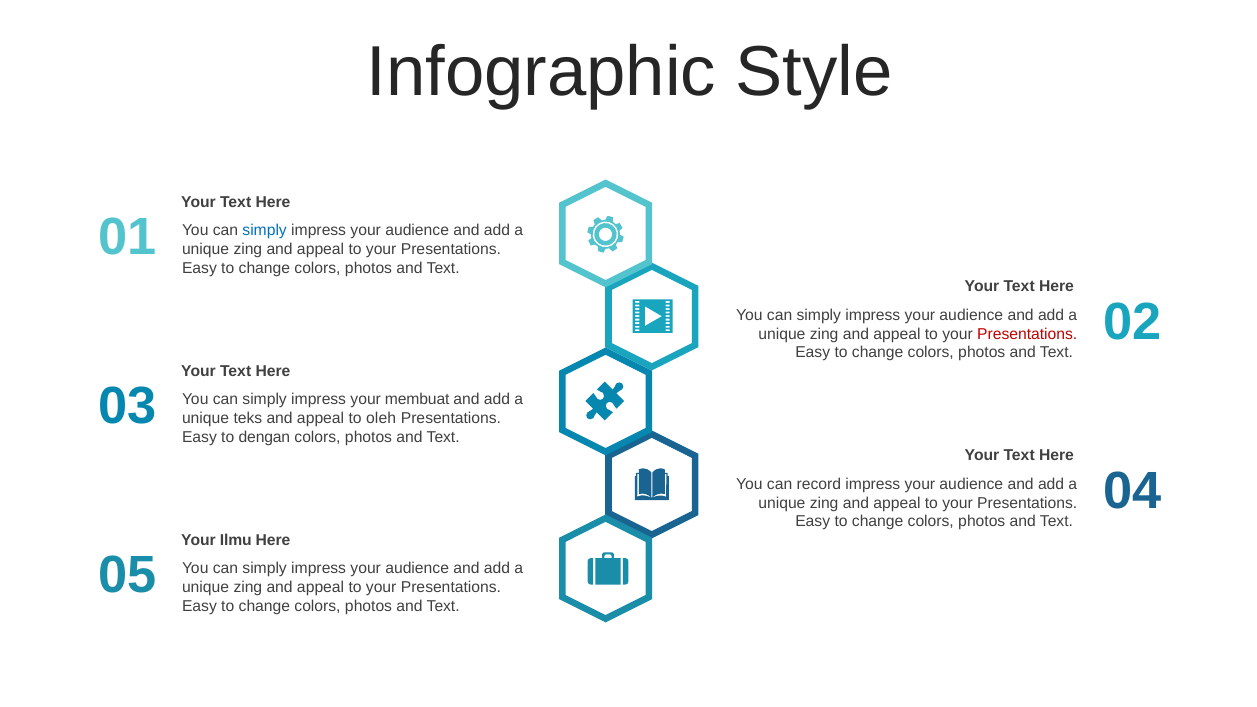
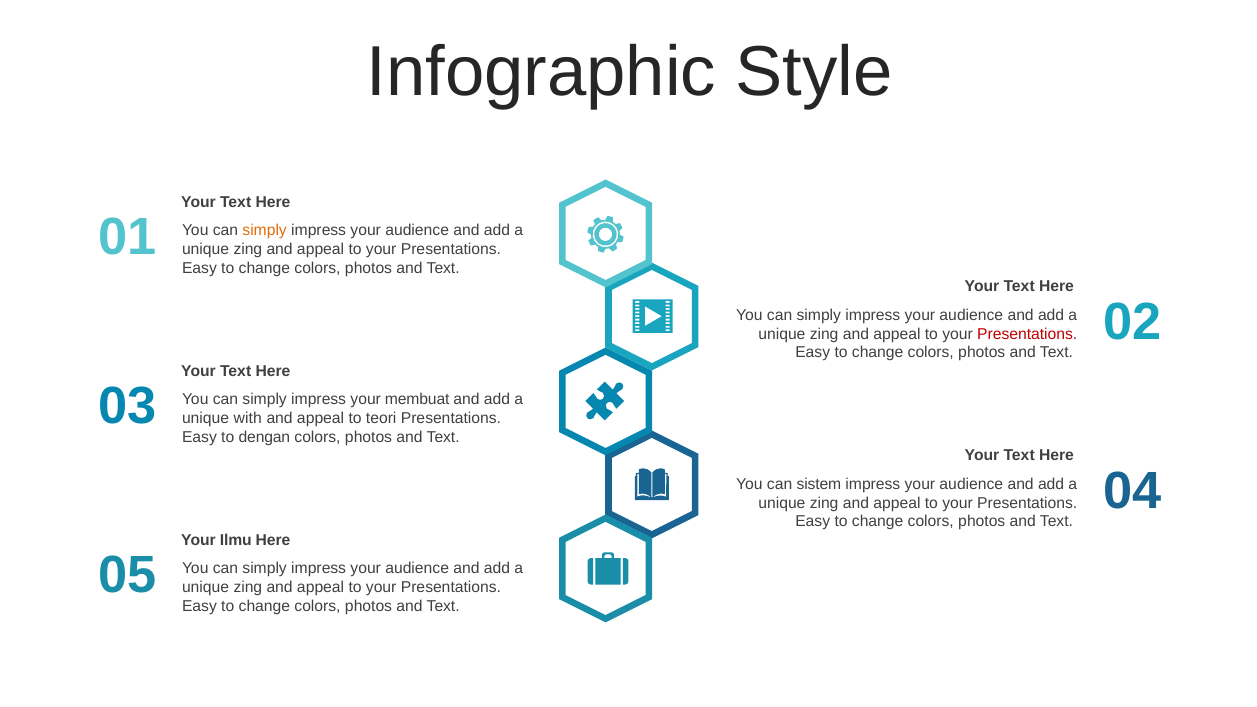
simply colour: blue -> orange (265, 231)
teks: teks -> with (248, 418)
oleh: oleh -> teori (381, 418)
record: record -> sistem (819, 484)
